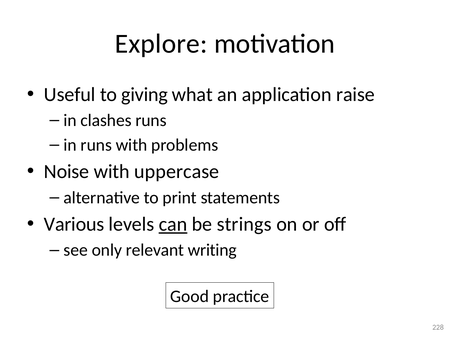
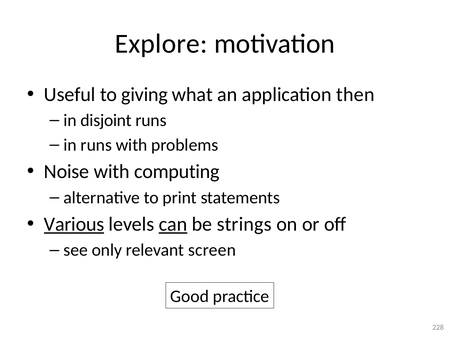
raise: raise -> then (355, 94)
clashes: clashes -> disjoint (106, 120)
uppercase: uppercase -> computing (177, 171)
Various underline: none -> present (74, 224)
writing: writing -> screen (212, 250)
